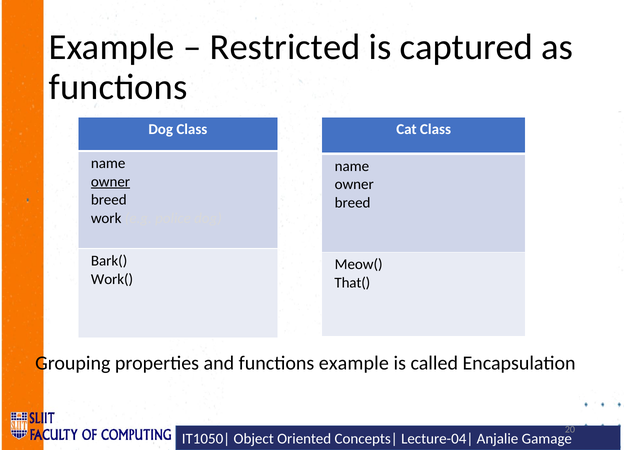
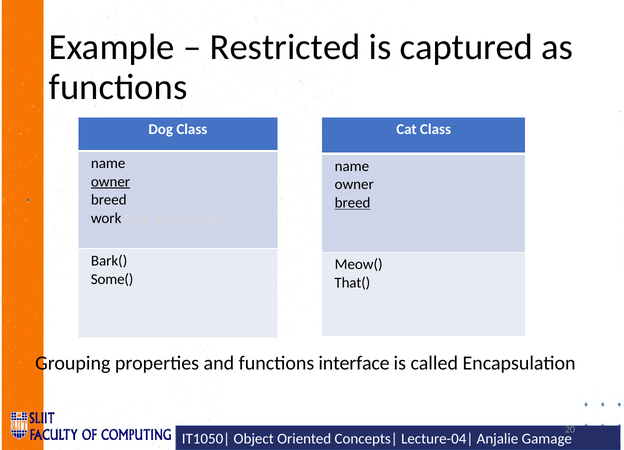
breed underline: none -> present (353, 203)
Work(: Work( -> Some( (112, 279)
functions example: example -> interface (354, 363)
